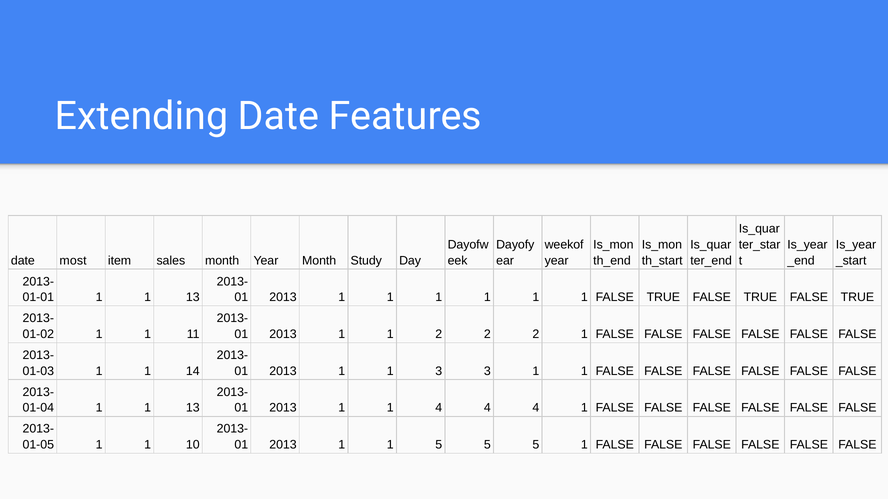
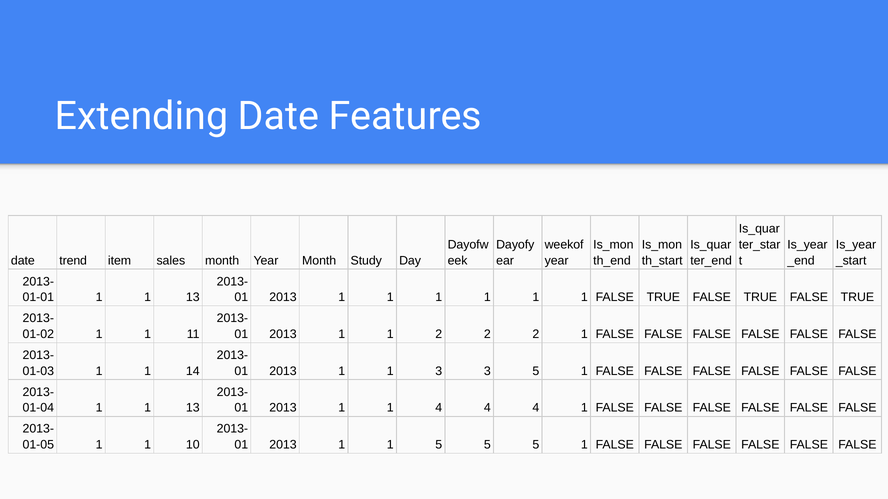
most: most -> trend (73, 261)
3 1: 1 -> 5 (536, 371)
